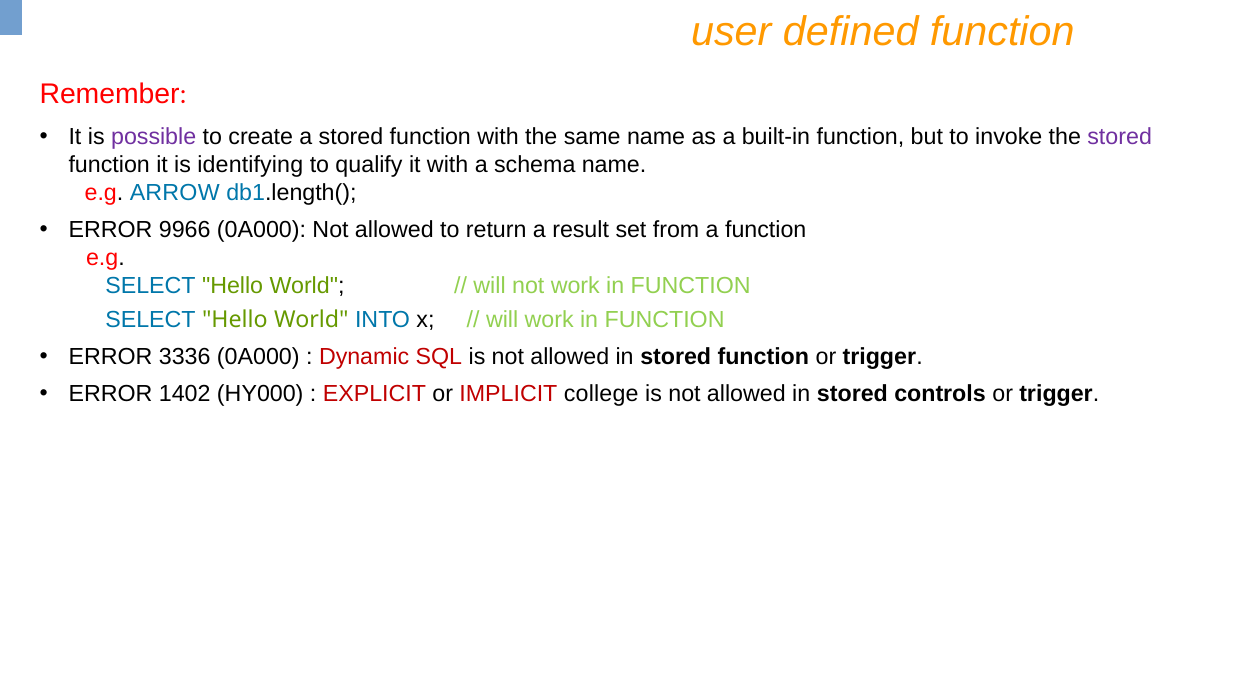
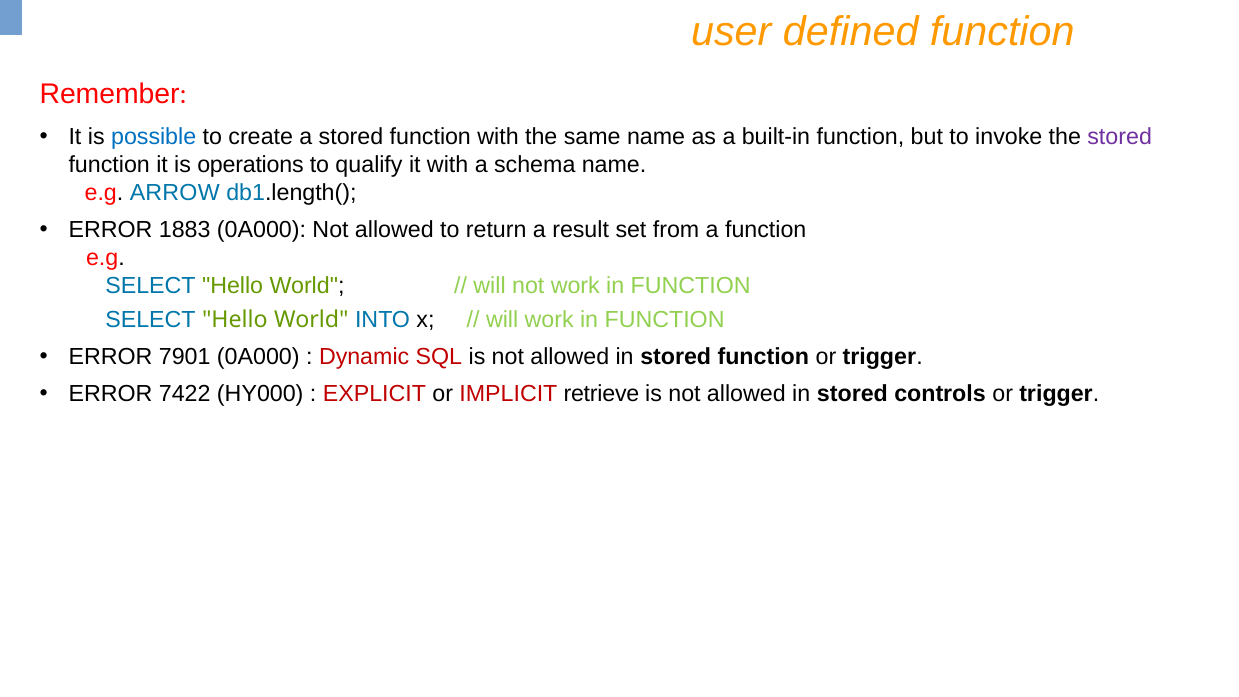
possible colour: purple -> blue (154, 137)
identifying: identifying -> operations (250, 165)
9966: 9966 -> 1883 (185, 230)
3336: 3336 -> 7901 (185, 357)
1402: 1402 -> 7422 (185, 394)
college: college -> retrieve (601, 394)
